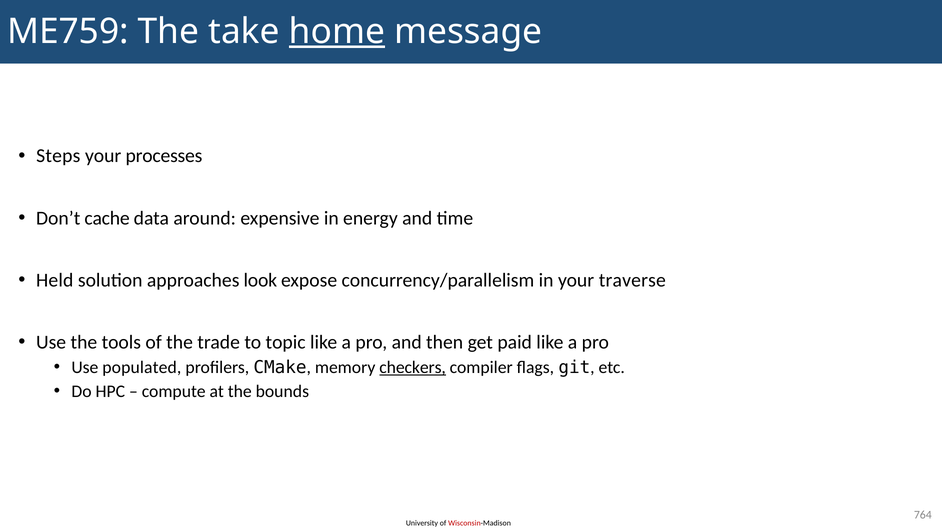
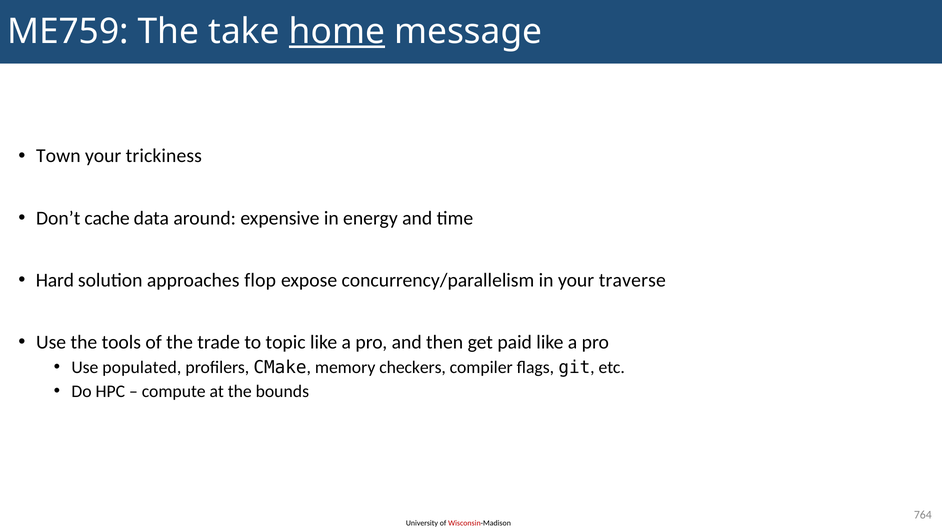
Steps: Steps -> Town (58, 156)
processes: processes -> trickiness (164, 156)
Held: Held -> Hard (55, 280)
look: look -> flop (260, 280)
checkers underline: present -> none (413, 367)
